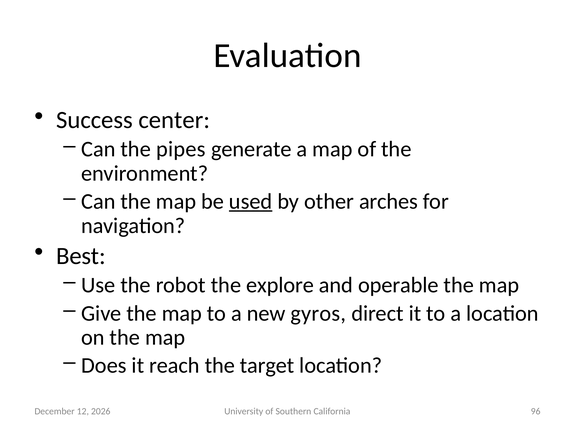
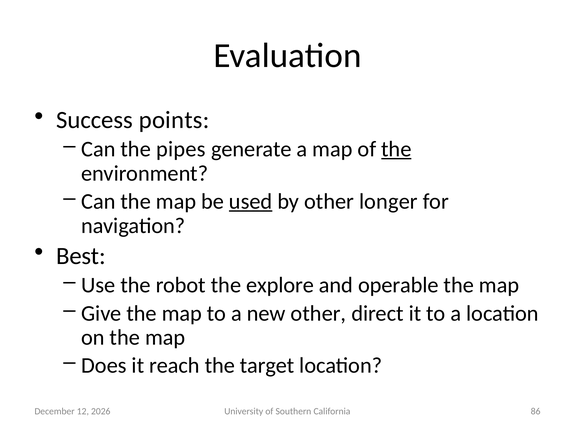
center: center -> points (174, 120)
the underline: none -> present (396, 149)
arches: arches -> longer (388, 202)
new gyros: gyros -> other (318, 313)
96: 96 -> 86 (536, 412)
